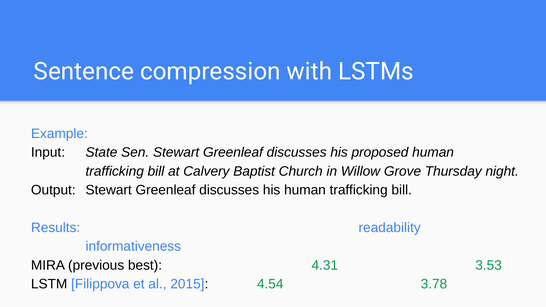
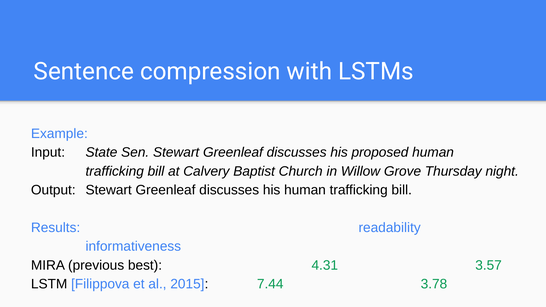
3.53: 3.53 -> 3.57 (489, 265)
4.54: 4.54 -> 7.44 (270, 284)
